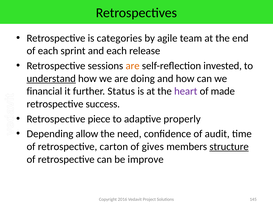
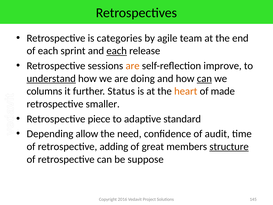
each underline: none -> present (117, 51)
invested: invested -> improve (223, 66)
can underline: none -> present (204, 78)
financial: financial -> columns (44, 91)
heart colour: purple -> orange (186, 91)
success: success -> smaller (103, 104)
properly: properly -> standard (182, 119)
carton: carton -> adding (114, 146)
gives: gives -> great (153, 146)
improve: improve -> suppose (146, 159)
